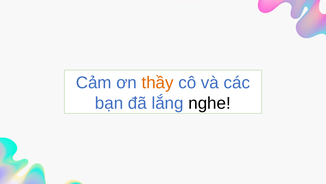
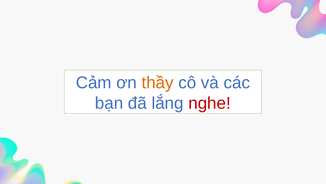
nghe colour: black -> red (210, 103)
